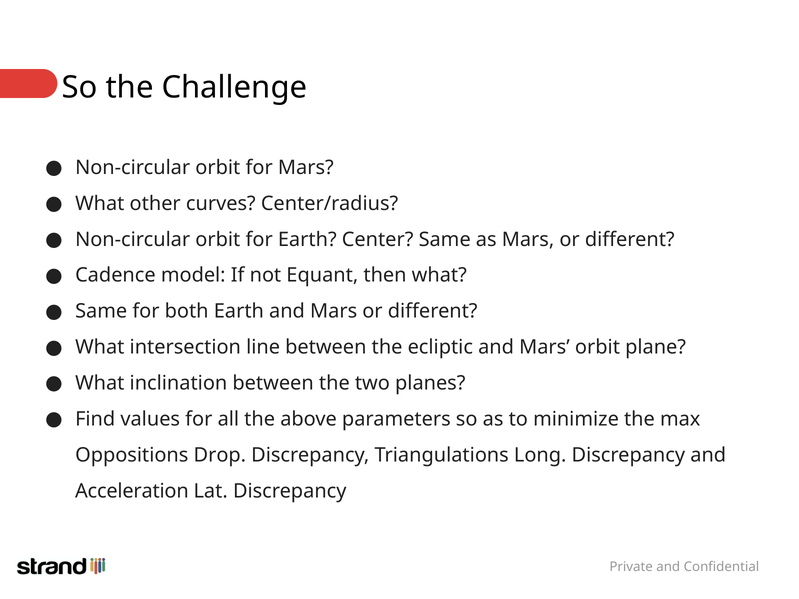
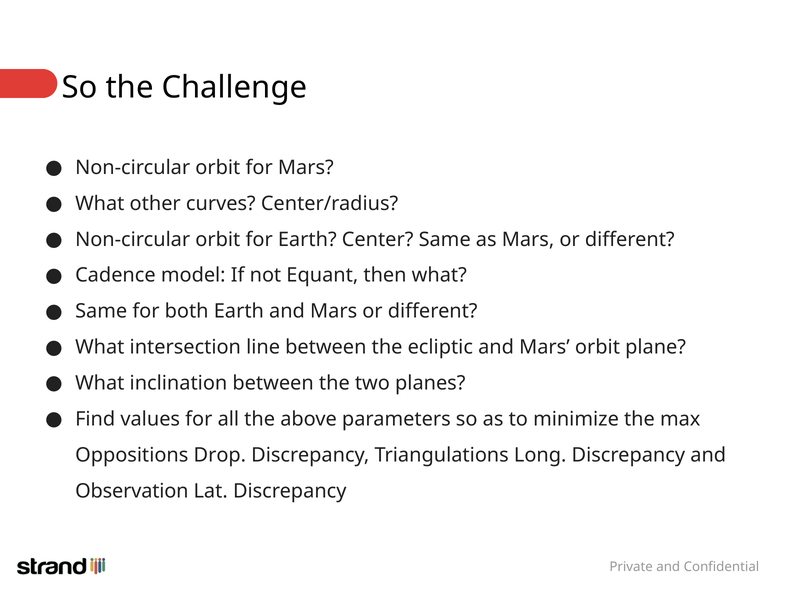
Acceleration: Acceleration -> Observation (132, 491)
